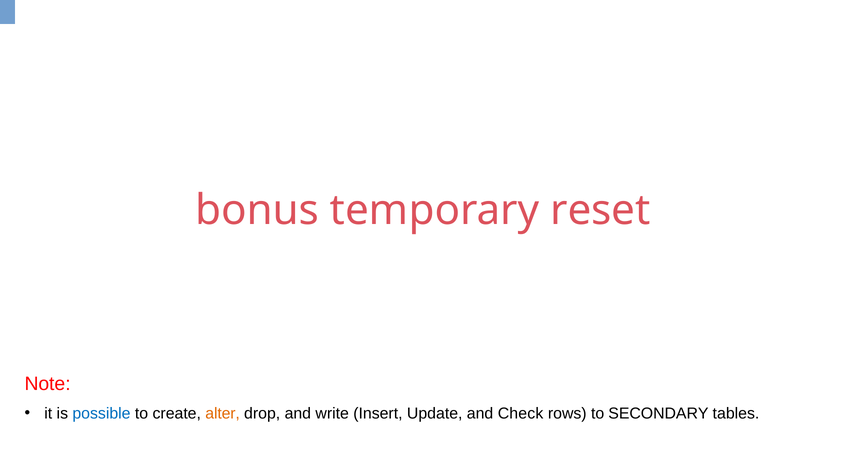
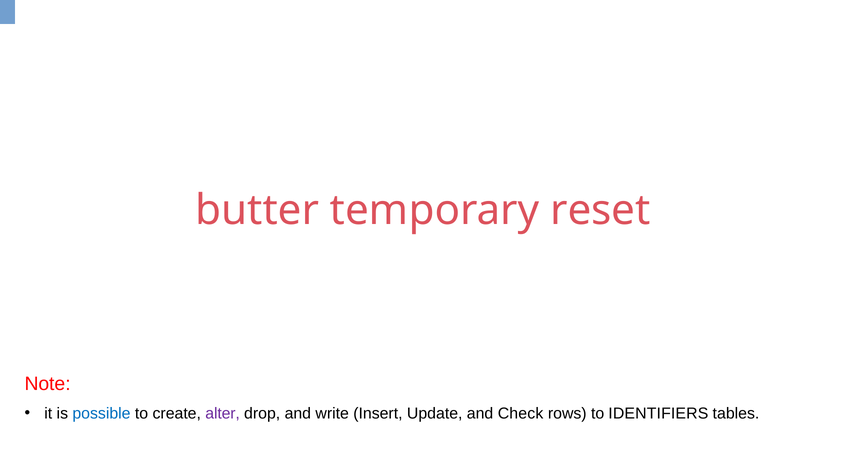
bonus: bonus -> butter (257, 210)
alter colour: orange -> purple (223, 413)
SECONDARY: SECONDARY -> IDENTIFIERS (658, 413)
